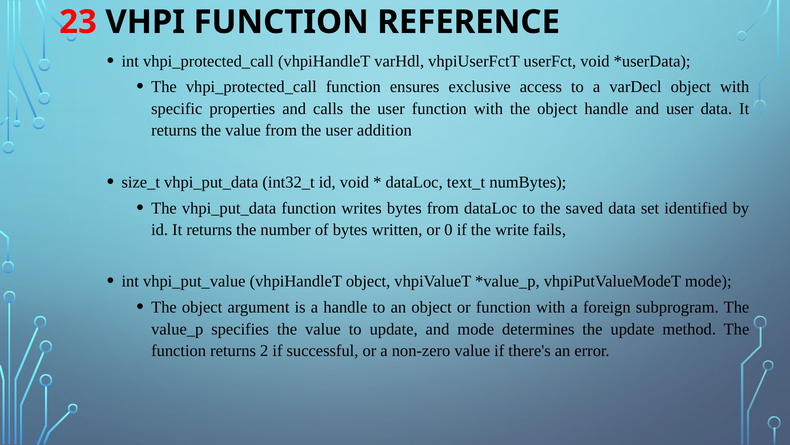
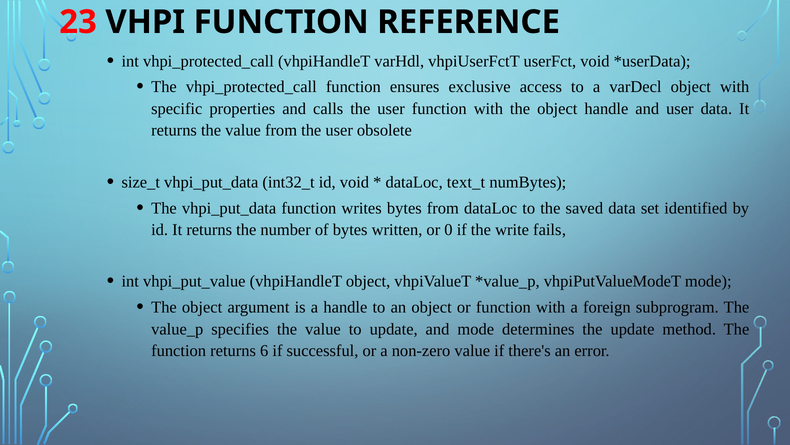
addition: addition -> obsolete (384, 130)
2: 2 -> 6 (264, 350)
